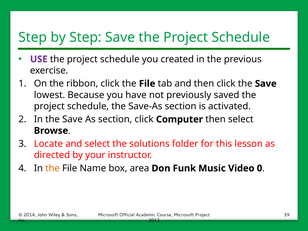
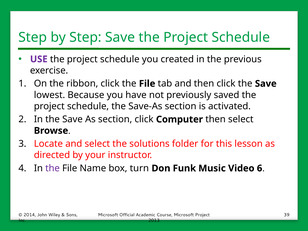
the colour: orange -> purple (53, 168)
area: area -> turn (139, 168)
0: 0 -> 6 (260, 168)
